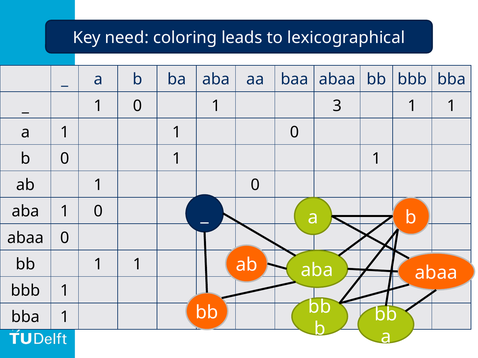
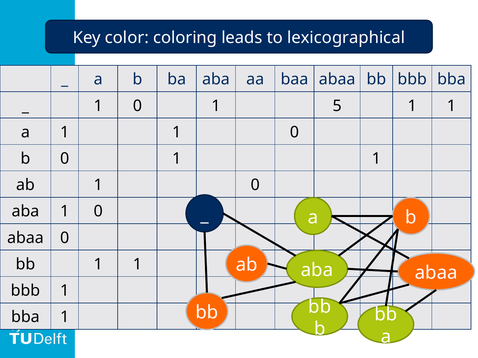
need: need -> color (127, 38)
3: 3 -> 5 (337, 106)
